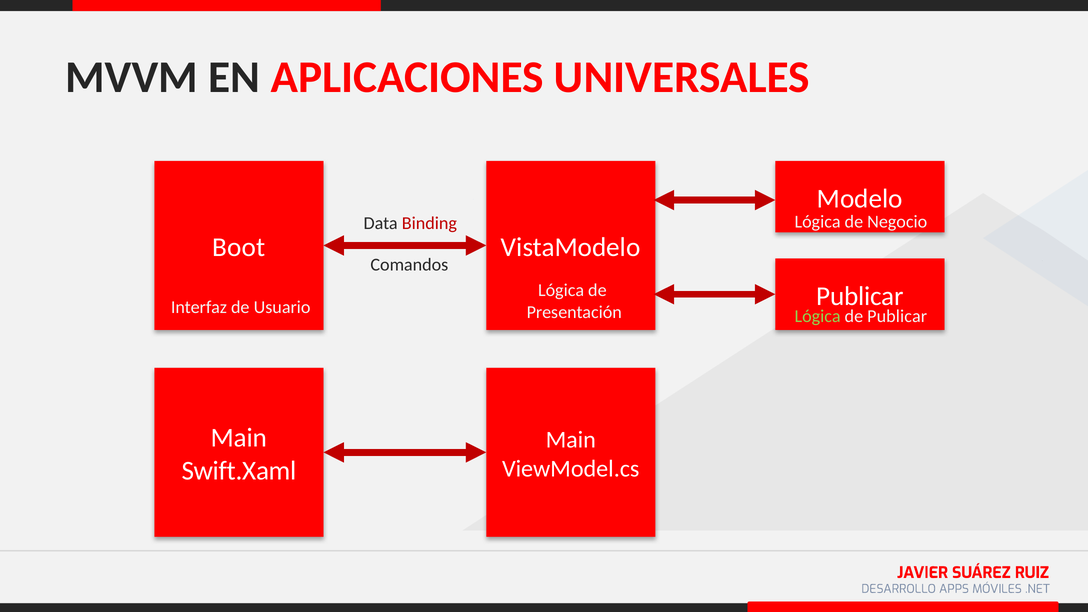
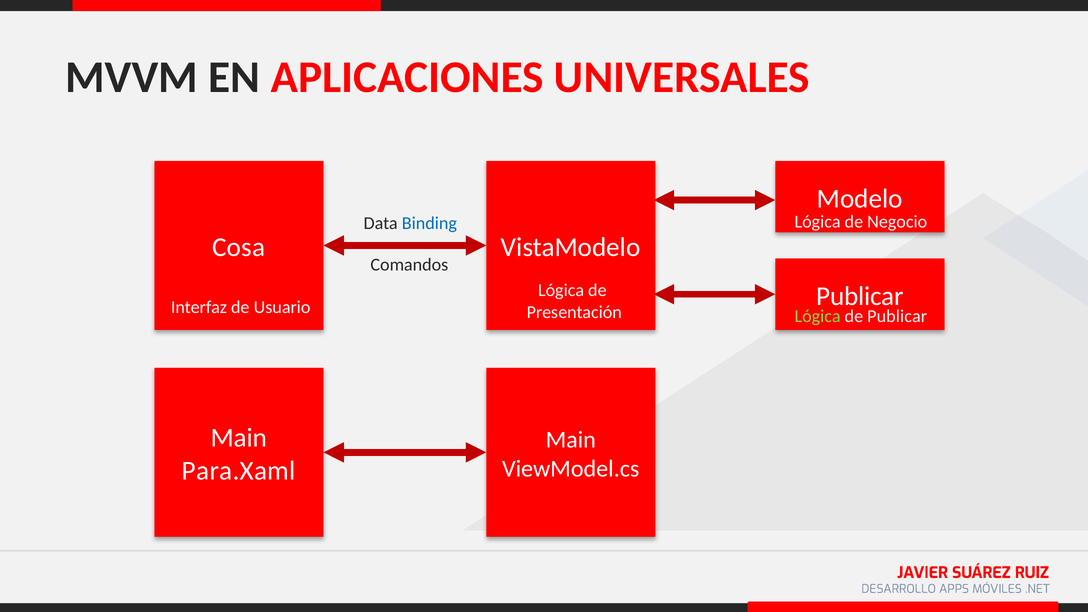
Binding colour: red -> blue (429, 223)
Boot: Boot -> Cosa (239, 247)
Swift.Xaml: Swift.Xaml -> Para.Xaml (239, 471)
